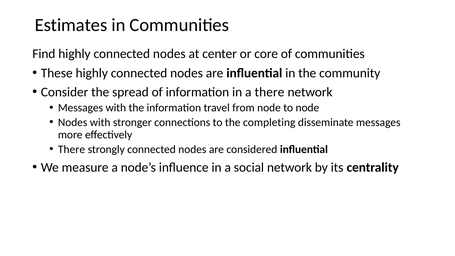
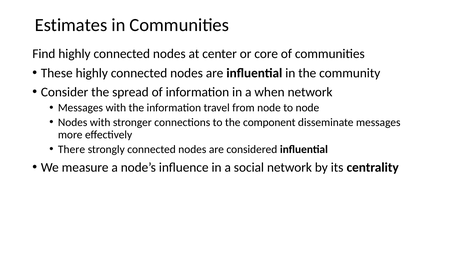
a there: there -> when (270, 92)
completing: completing -> component (269, 122)
